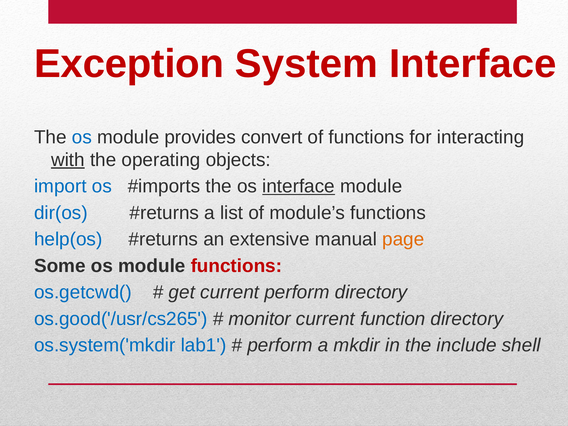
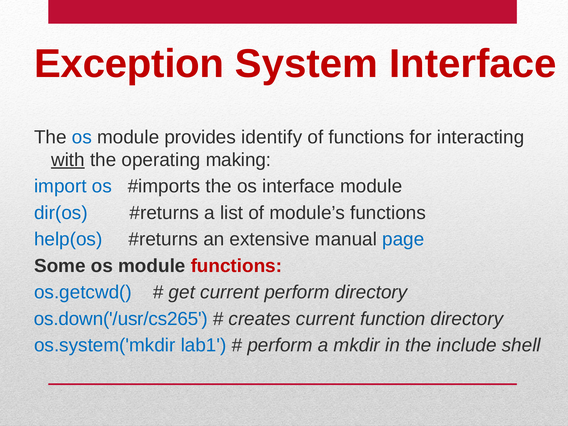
convert: convert -> identify (272, 137)
objects: objects -> making (238, 160)
interface underline: present -> none (299, 186)
page colour: orange -> blue (403, 239)
os.good('/usr/cs265: os.good('/usr/cs265 -> os.down('/usr/cs265 (121, 319)
monitor: monitor -> creates (260, 319)
